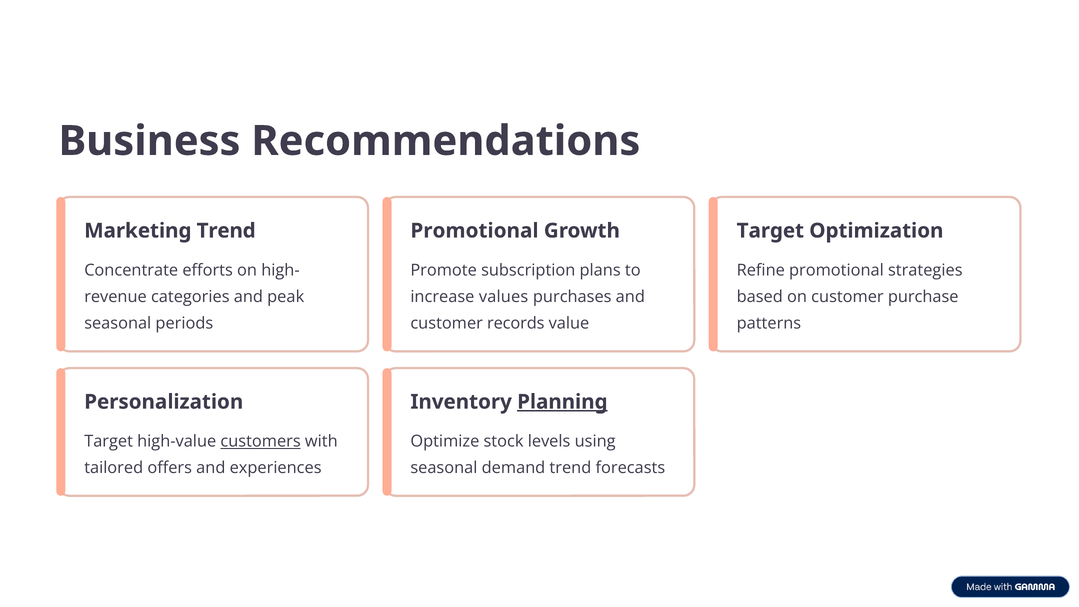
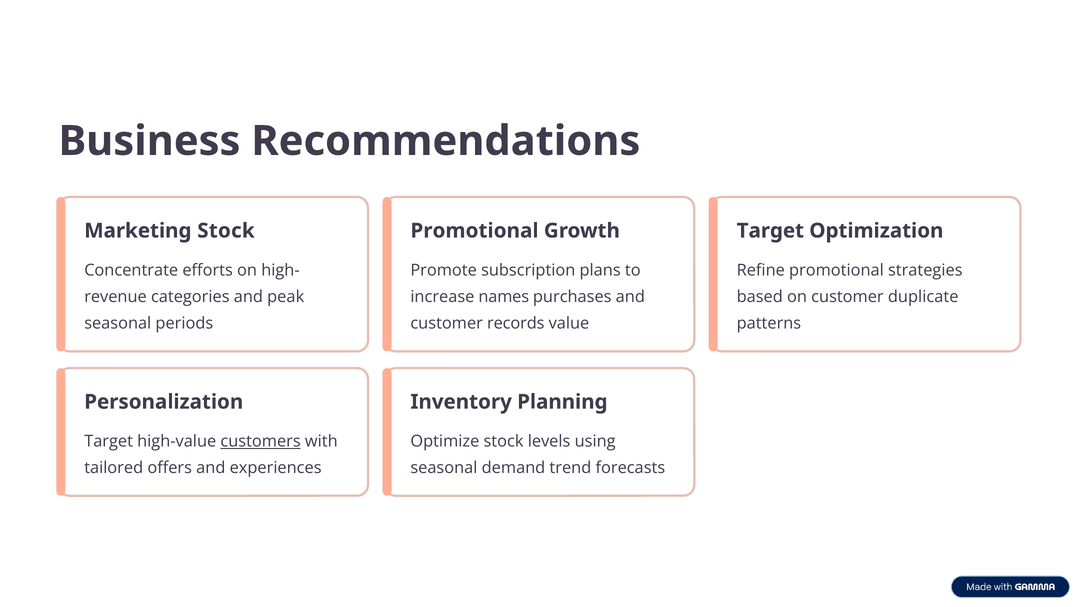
Marketing Trend: Trend -> Stock (226, 231)
values: values -> names (504, 297)
purchase: purchase -> duplicate (923, 297)
Planning underline: present -> none (562, 402)
